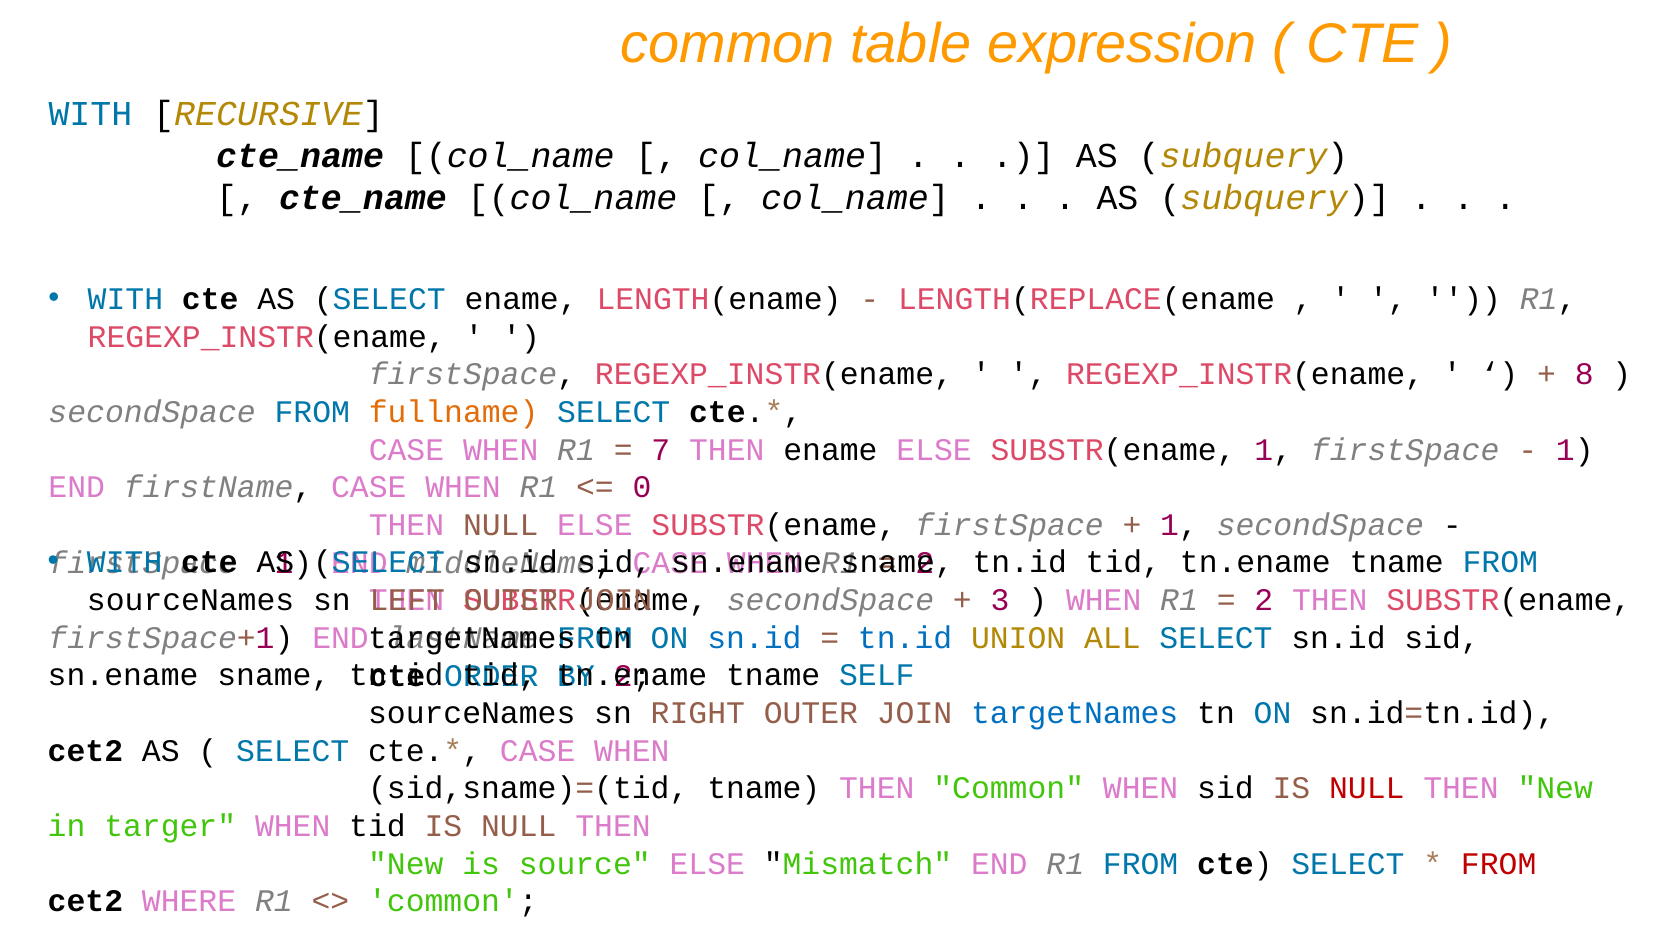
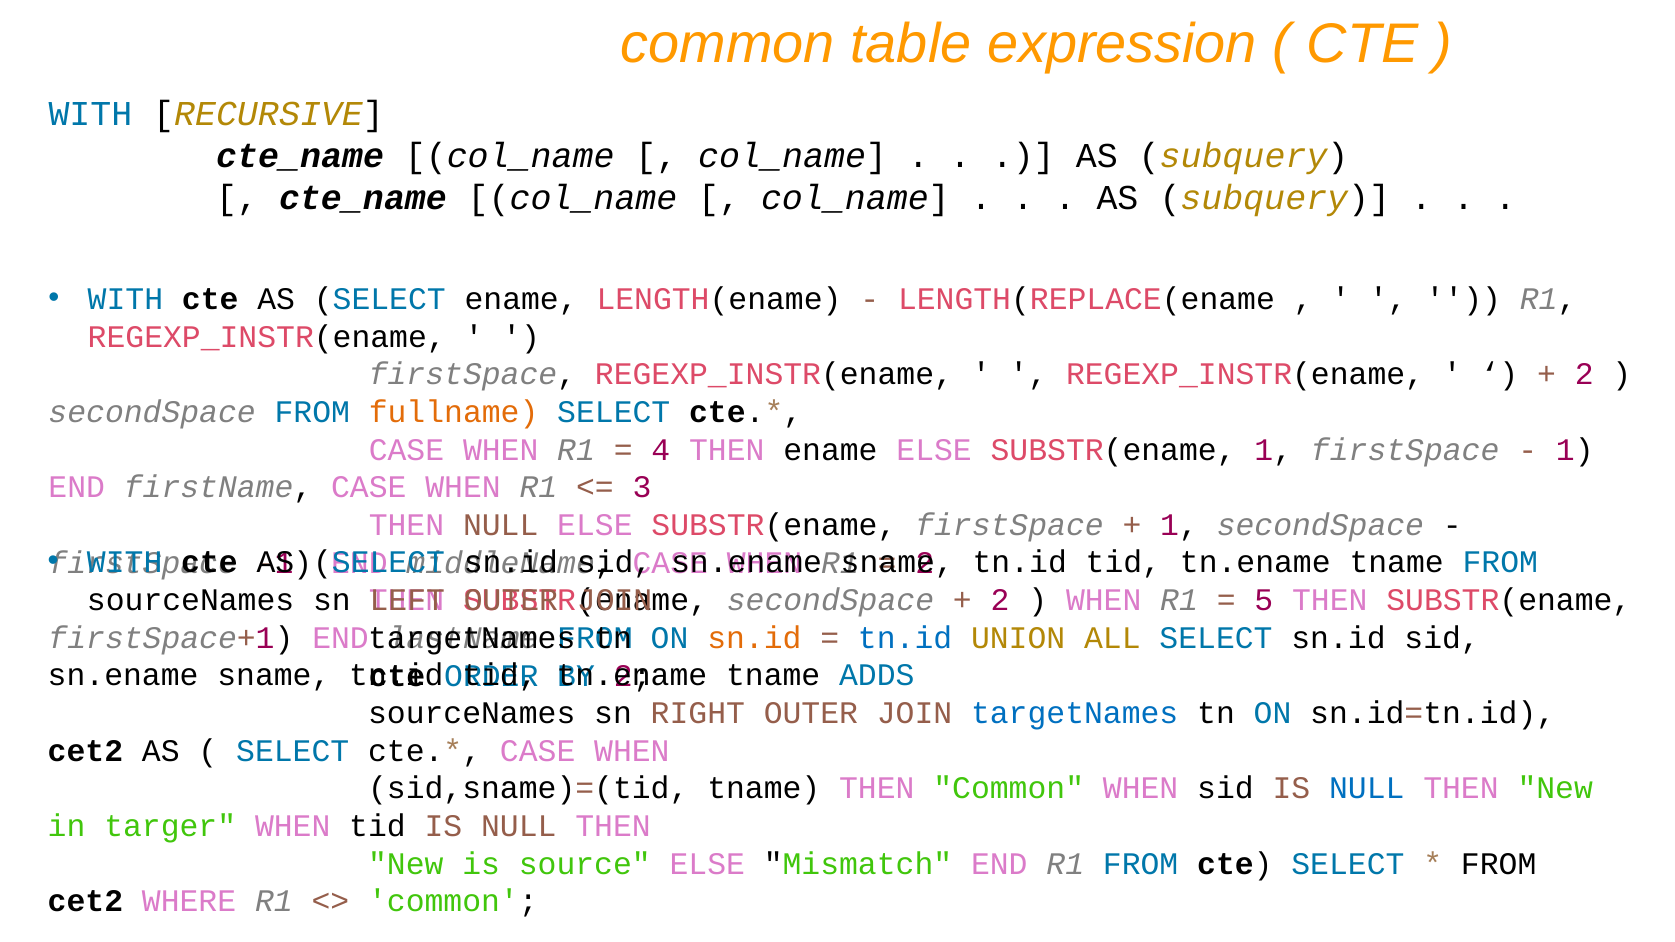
8: 8 -> 2 (1584, 375)
7: 7 -> 4 (661, 450)
0: 0 -> 3 (642, 488)
3: 3 -> 2 (1000, 601)
2: 2 -> 5 (1264, 601)
sn.id colour: blue -> orange (754, 638)
SELF: SELF -> ADDS (877, 675)
NULL colour: red -> blue (1367, 789)
FROM colour: red -> black (1499, 864)
